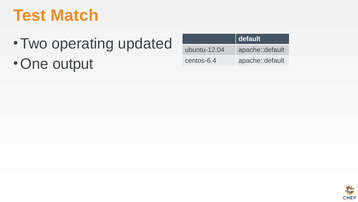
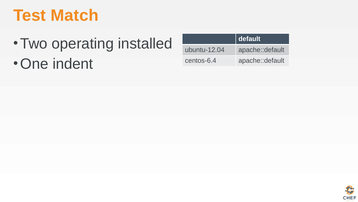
updated: updated -> installed (145, 44)
output: output -> indent (73, 64)
